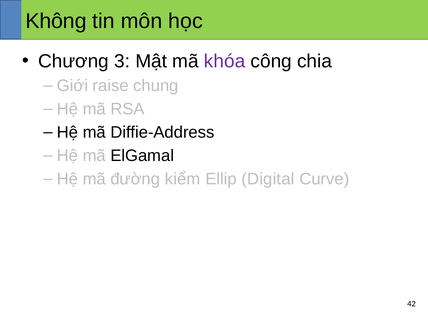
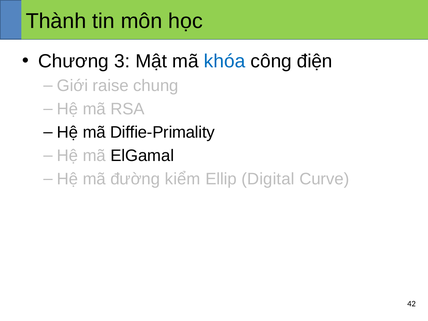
Không: Không -> Thành (56, 21)
khóa colour: purple -> blue (225, 61)
chia: chia -> điện (315, 61)
Diffie-Address: Diffie-Address -> Diffie-Primality (162, 132)
